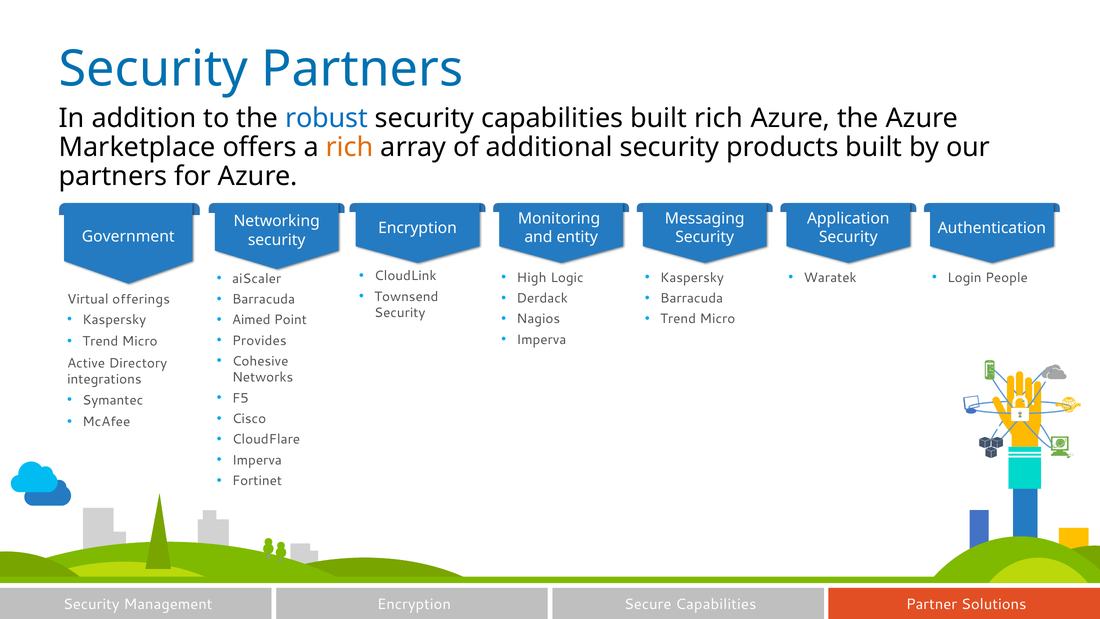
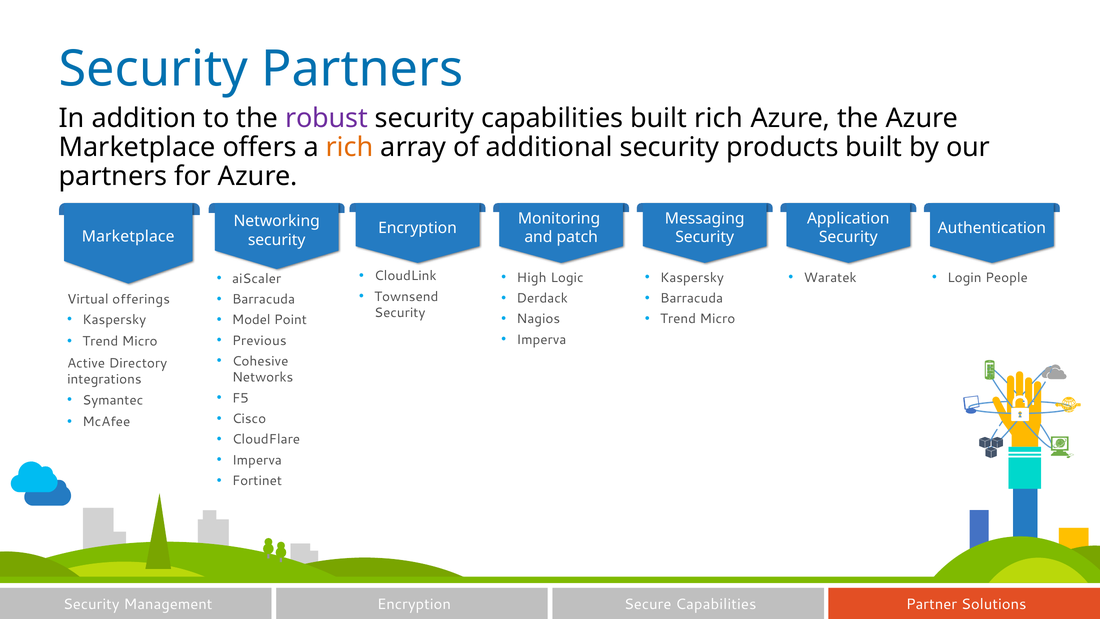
robust colour: blue -> purple (327, 118)
Government: Government -> Marketplace (128, 237)
entity: entity -> patch (577, 237)
Aimed: Aimed -> Model (251, 320)
Provides: Provides -> Previous (259, 340)
